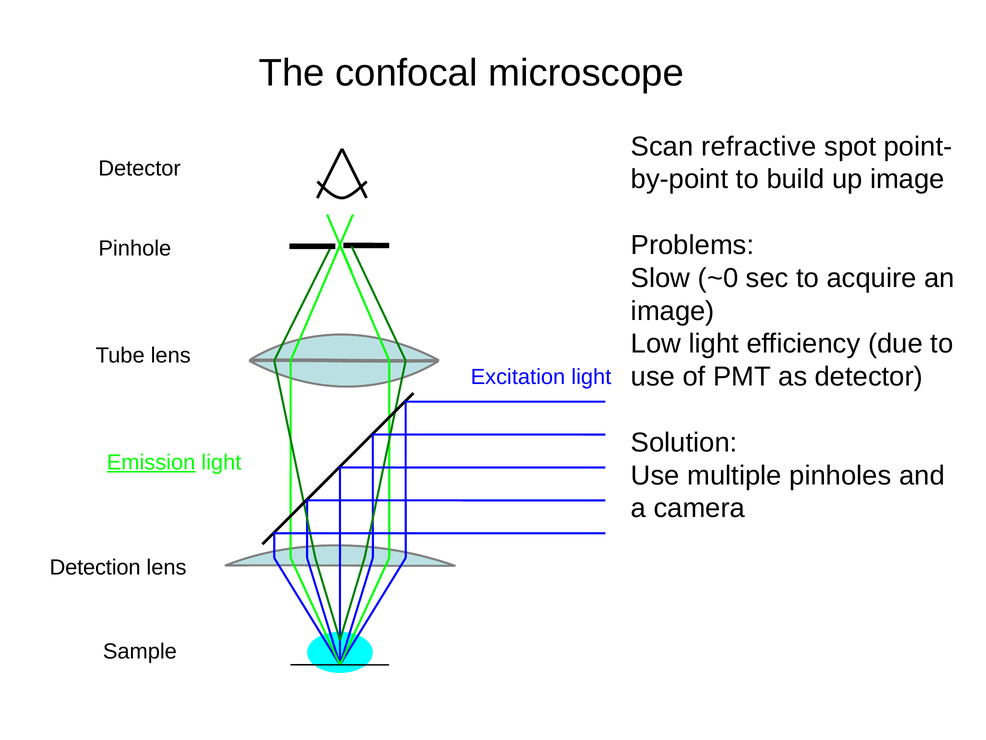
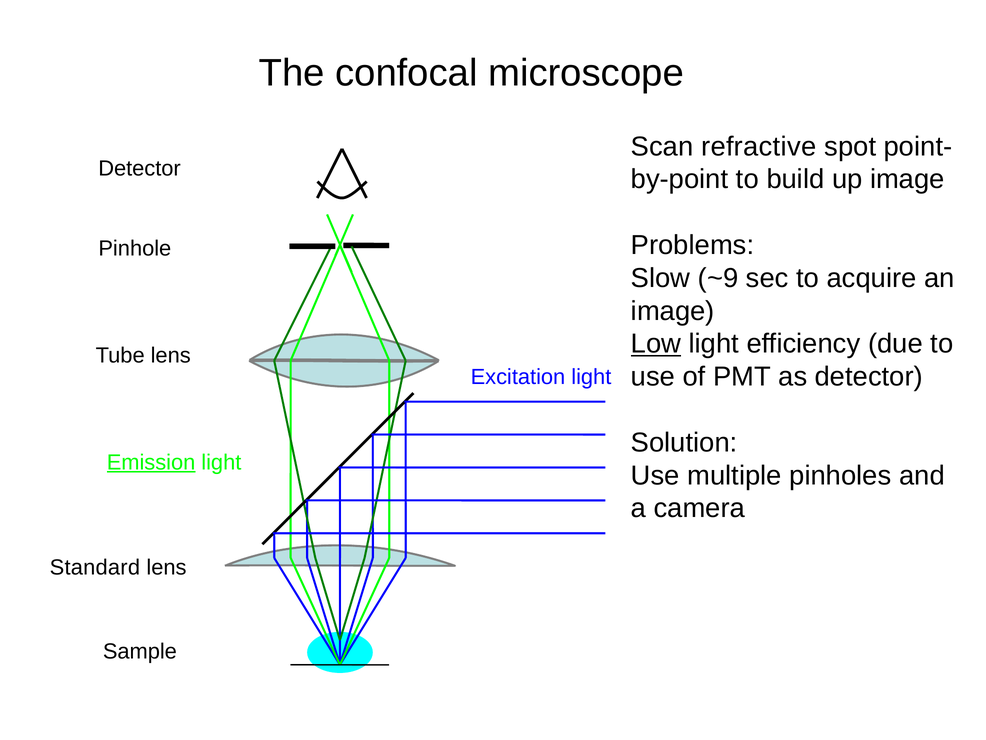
~0: ~0 -> ~9 (718, 278)
Low underline: none -> present (656, 344)
Detection: Detection -> Standard (95, 567)
